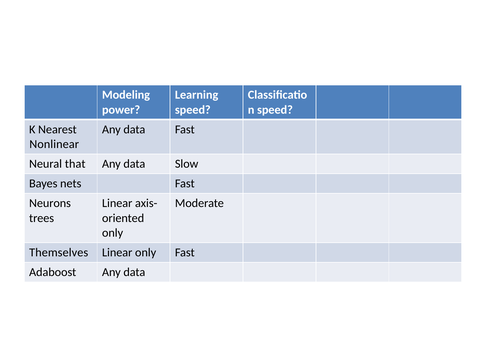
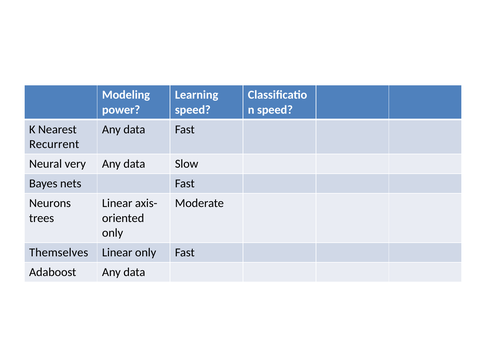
Nonlinear: Nonlinear -> Recurrent (54, 144)
that: that -> very (75, 164)
